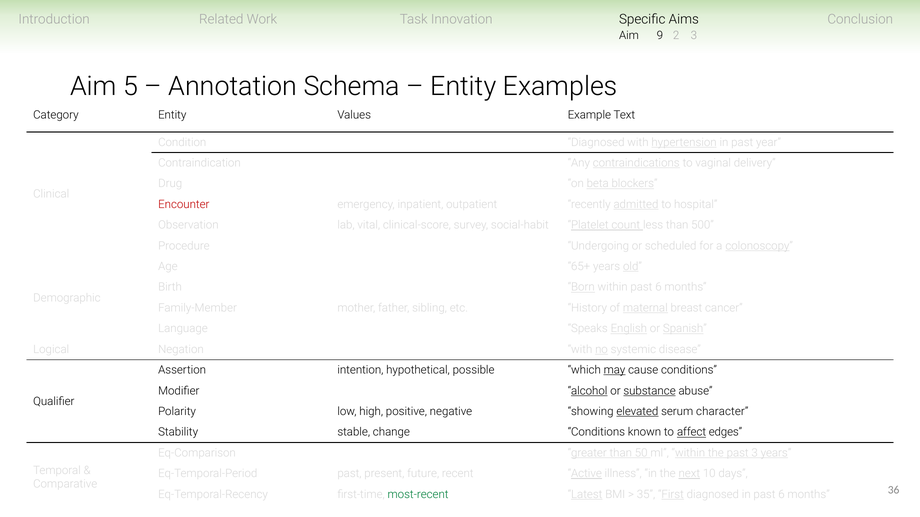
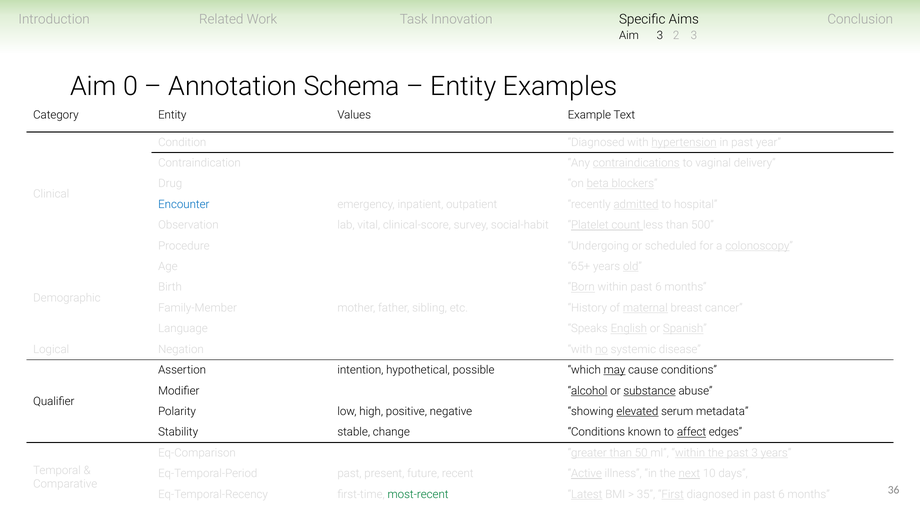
Aim 9: 9 -> 3 (660, 36)
5: 5 -> 0 (130, 87)
Encounter colour: red -> blue (184, 205)
character: character -> metadata (722, 412)
